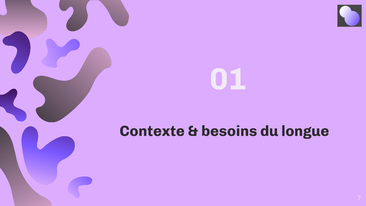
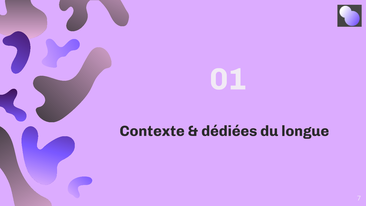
besoins: besoins -> dédiées (229, 131)
